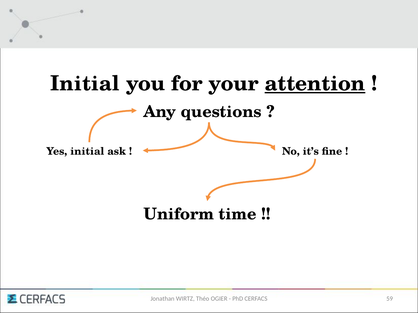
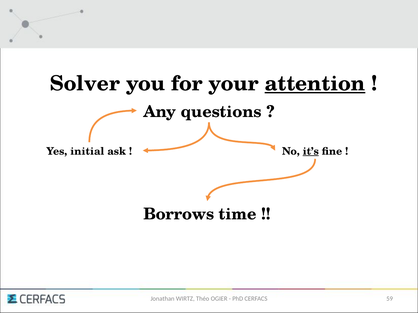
Initial: Initial -> Solver (85, 84)
it’s underline: none -> present (311, 151)
Uniform: Uniform -> Borrows (179, 214)
